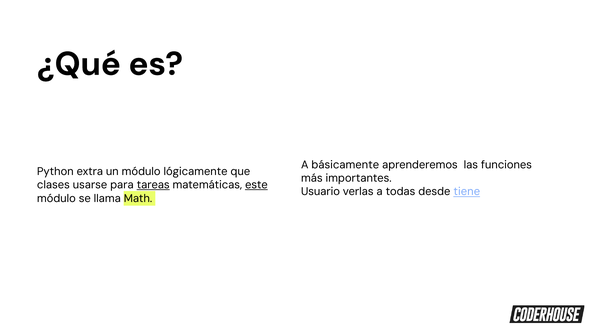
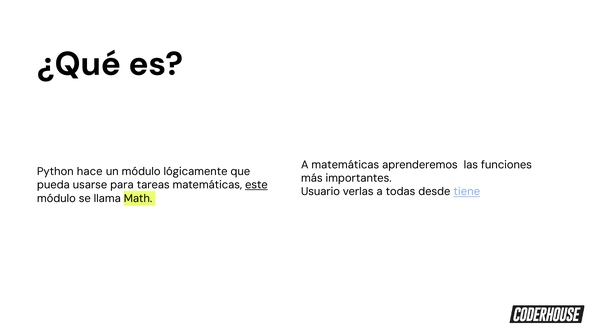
A básicamente: básicamente -> matemáticas (345, 165)
extra: extra -> hace (90, 172)
clases: clases -> pueda (53, 185)
tareas underline: present -> none (153, 185)
